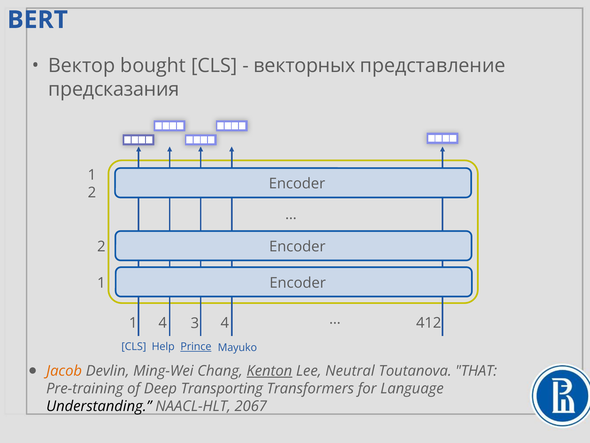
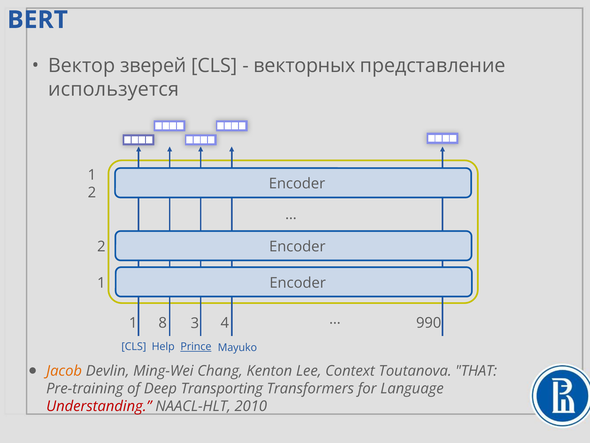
bought: bought -> зверей (153, 66)
предсказания: предсказания -> используется (114, 89)
1 4: 4 -> 8 (163, 323)
412: 412 -> 990 (429, 323)
Kenton underline: present -> none (269, 370)
Neutral: Neutral -> Context (350, 370)
Understanding colour: black -> red (99, 406)
2067: 2067 -> 2010 (251, 406)
